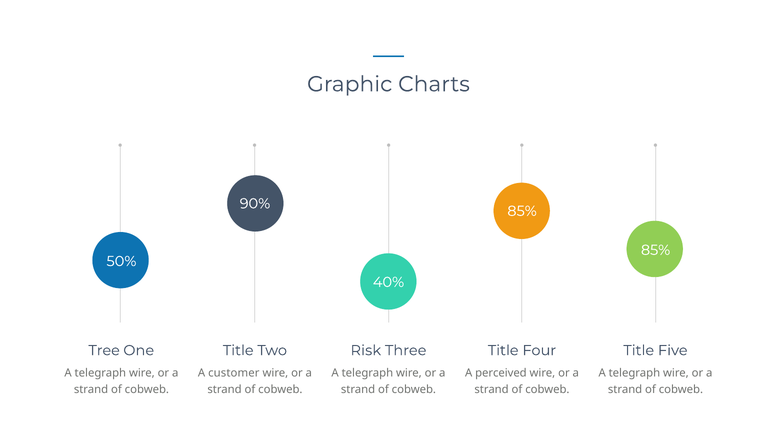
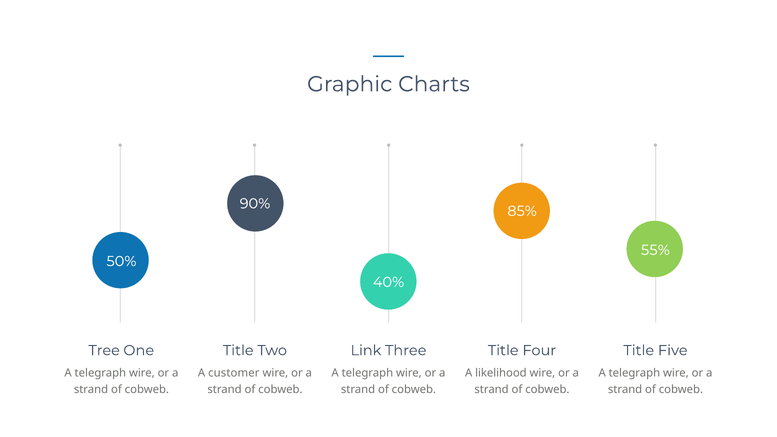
85%: 85% -> 55% (655, 250)
Risk: Risk -> Link (366, 351)
perceived: perceived -> likelihood (501, 373)
